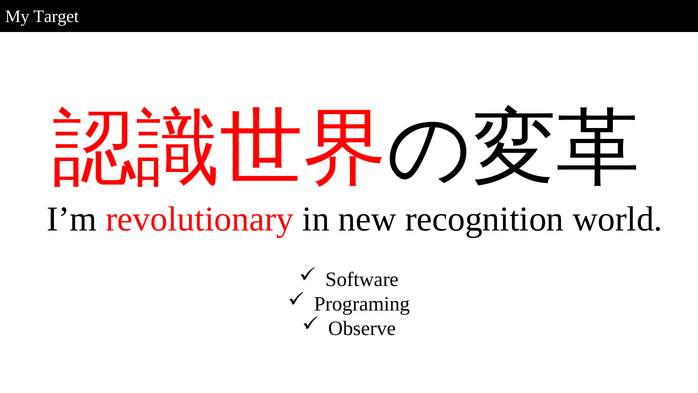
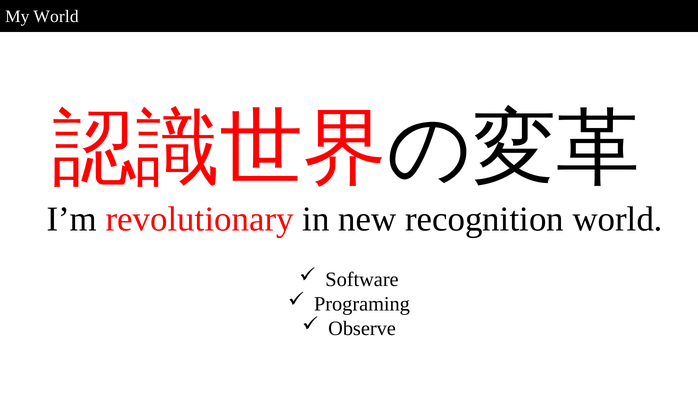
My Target: Target -> World (56, 16)
